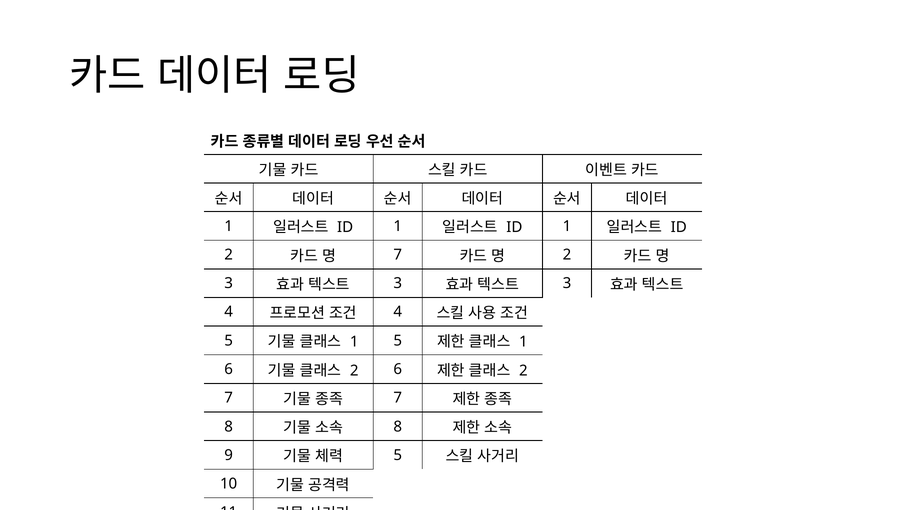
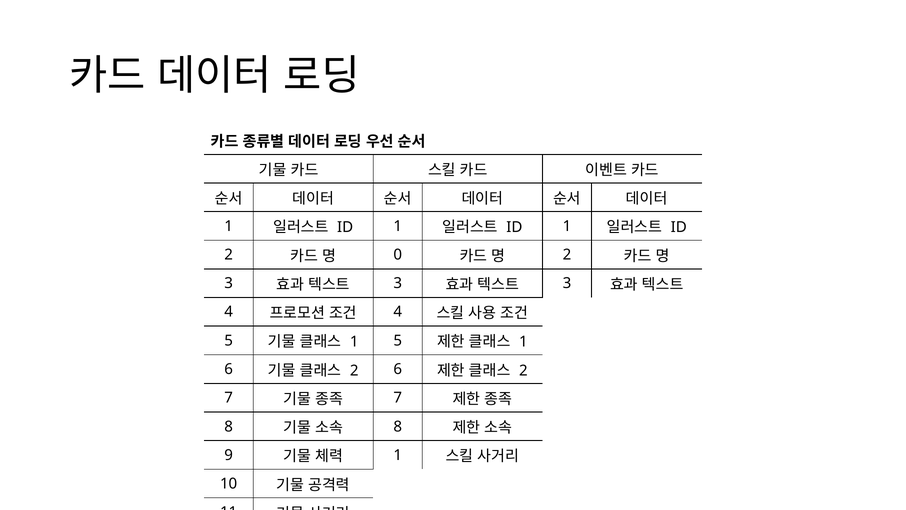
7: 7 -> 0 (398, 255)
5: 5 -> 1 (398, 455)
